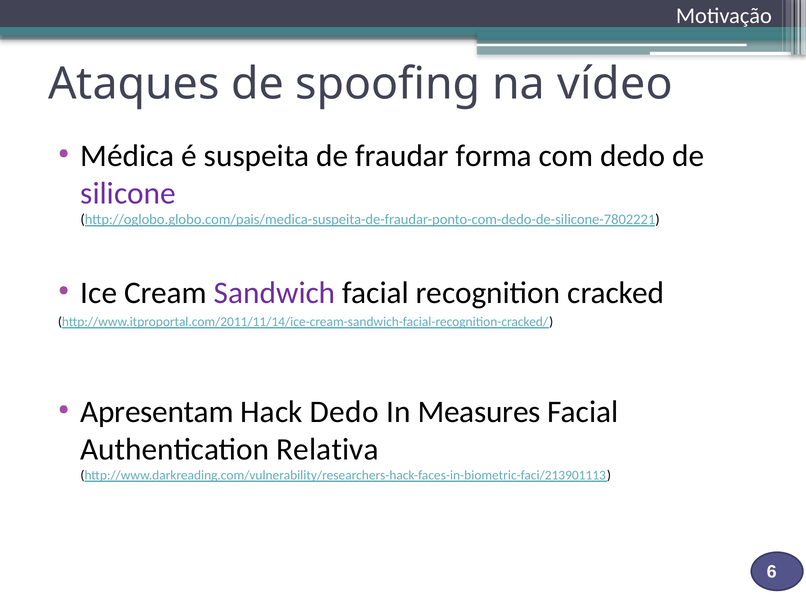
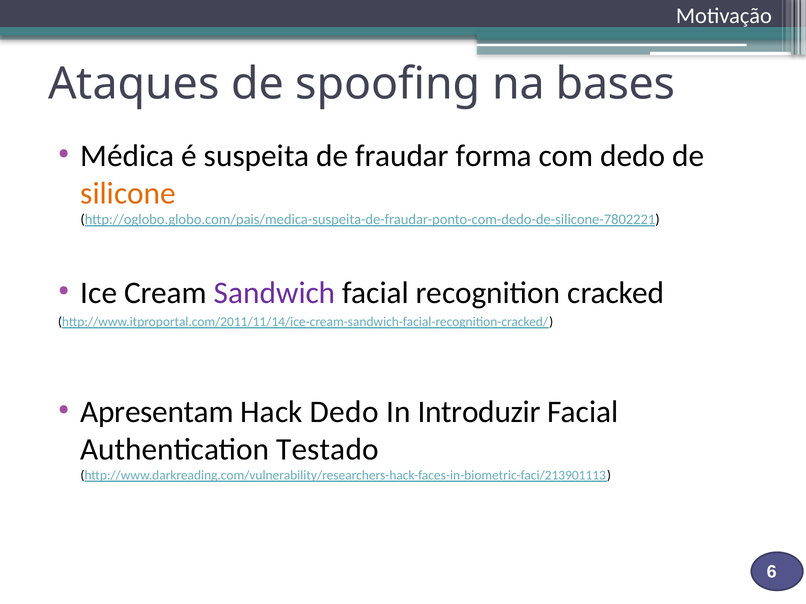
vídeo: vídeo -> bases (616, 84)
silicone colour: purple -> orange (128, 193)
Measures: Measures -> Introduzir (479, 412)
Relativa: Relativa -> Testado (327, 450)
